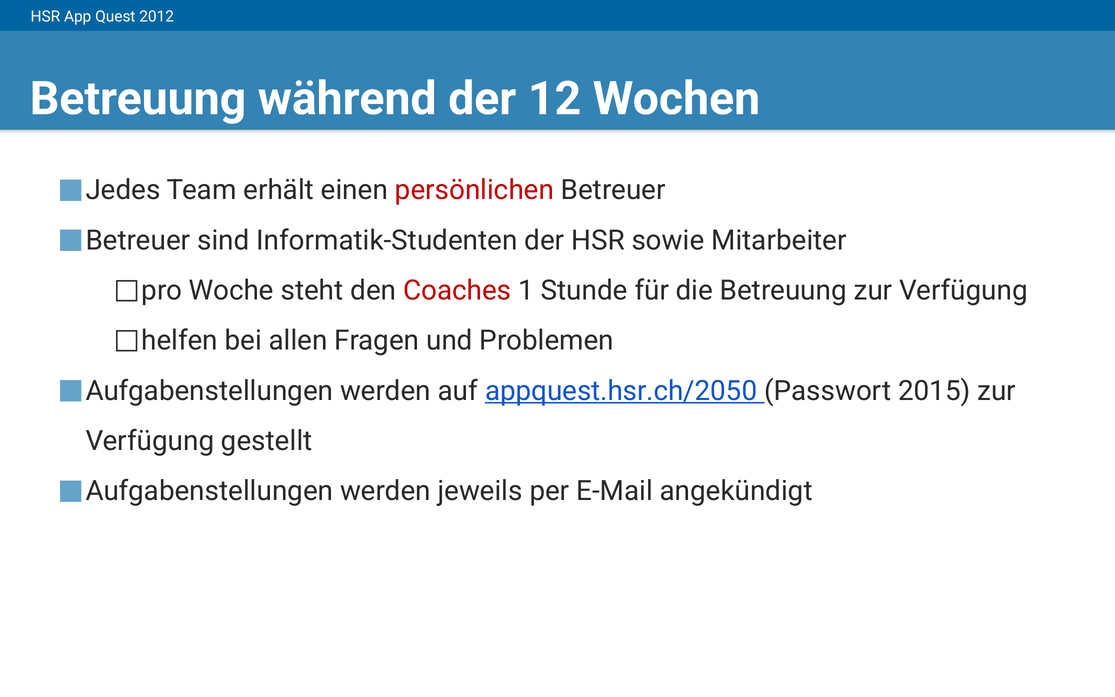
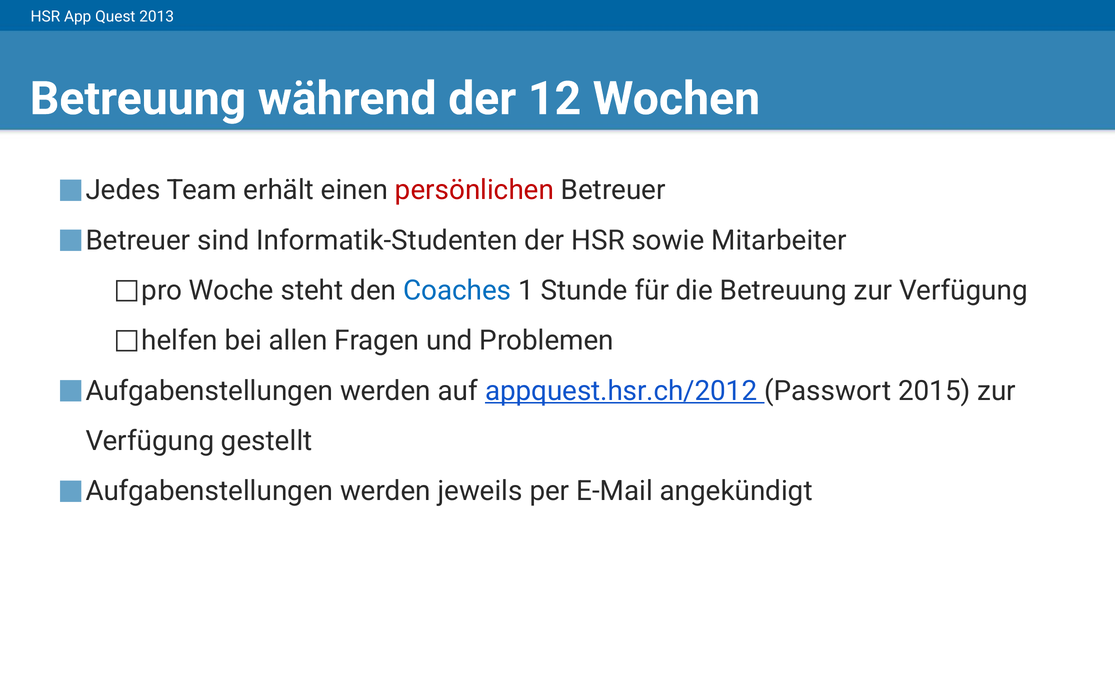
2012: 2012 -> 2013 (157, 16)
Coaches colour: red -> blue (457, 290)
appquest.hsr.ch/2050: appquest.hsr.ch/2050 -> appquest.hsr.ch/2012 (621, 391)
